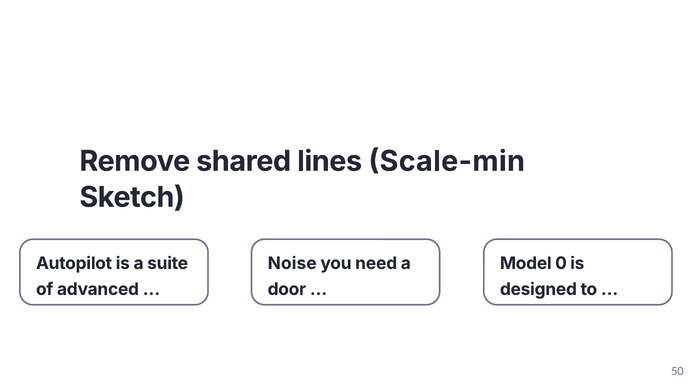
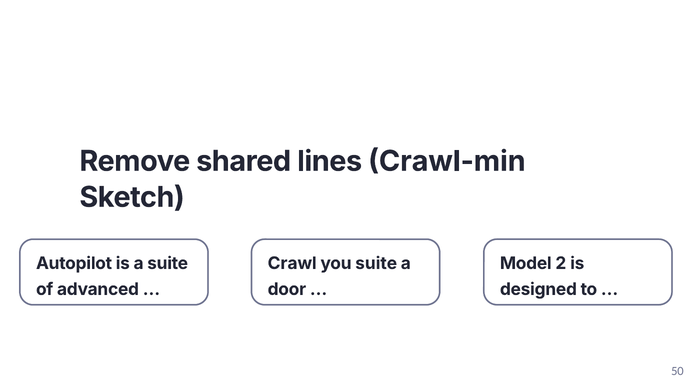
Scale-min: Scale-min -> Crawl-min (447, 161)
Noise: Noise -> Crawl (292, 263)
you need: need -> suite (376, 263)
0: 0 -> 2 (561, 263)
